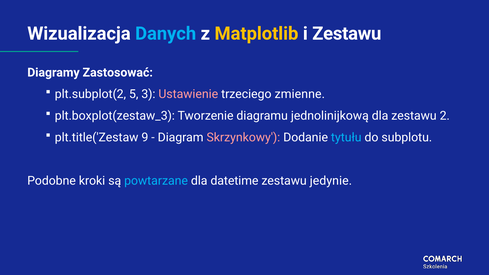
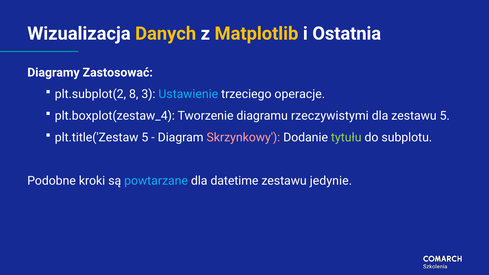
Danych colour: light blue -> yellow (166, 34)
i Zestawu: Zestawu -> Ostatnia (347, 34)
5: 5 -> 8 (134, 94)
Ustawienie colour: pink -> light blue (188, 94)
zmienne: zmienne -> operacje (300, 94)
plt.boxplot(zestaw_3: plt.boxplot(zestaw_3 -> plt.boxplot(zestaw_4 (115, 116)
jednolinijkową: jednolinijkową -> rzeczywistymi (330, 116)
zestawu 2: 2 -> 5 (445, 116)
plt.title('Zestaw 9: 9 -> 5 (145, 138)
tytułu colour: light blue -> light green (346, 138)
